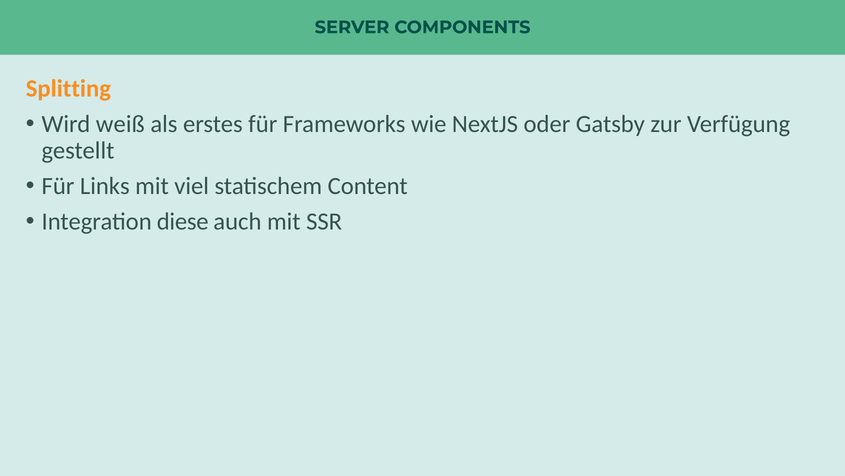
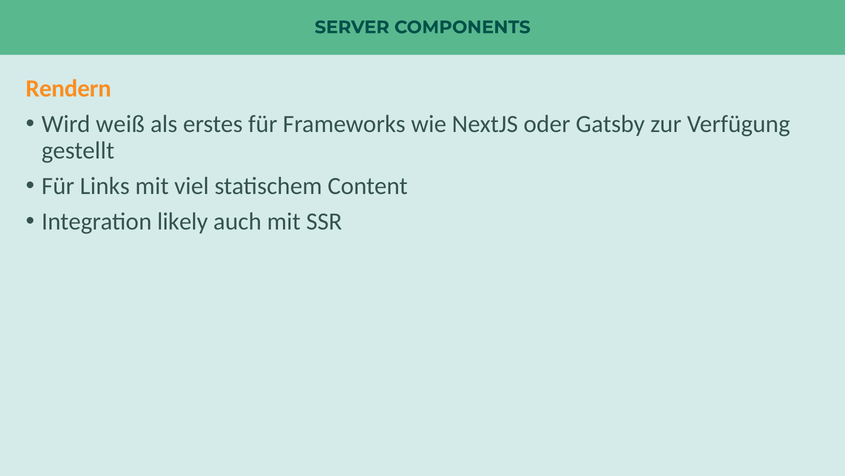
Splitting: Splitting -> Rendern (69, 89)
diese: diese -> likely (183, 221)
